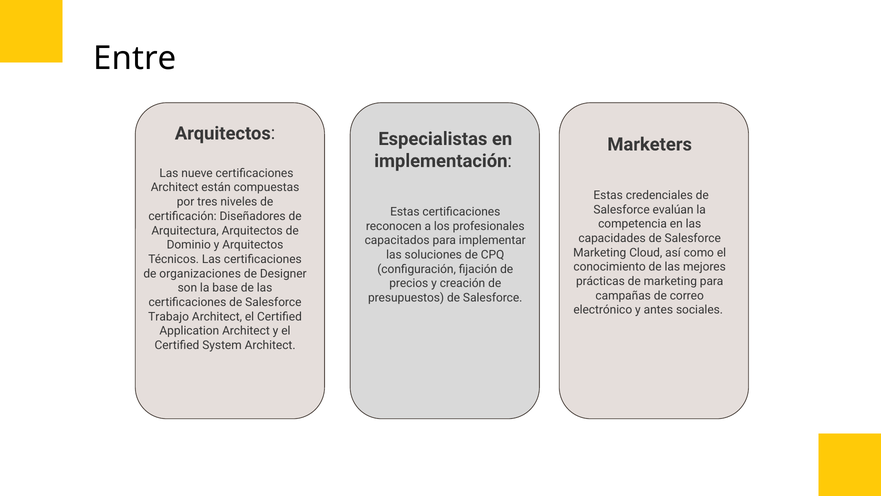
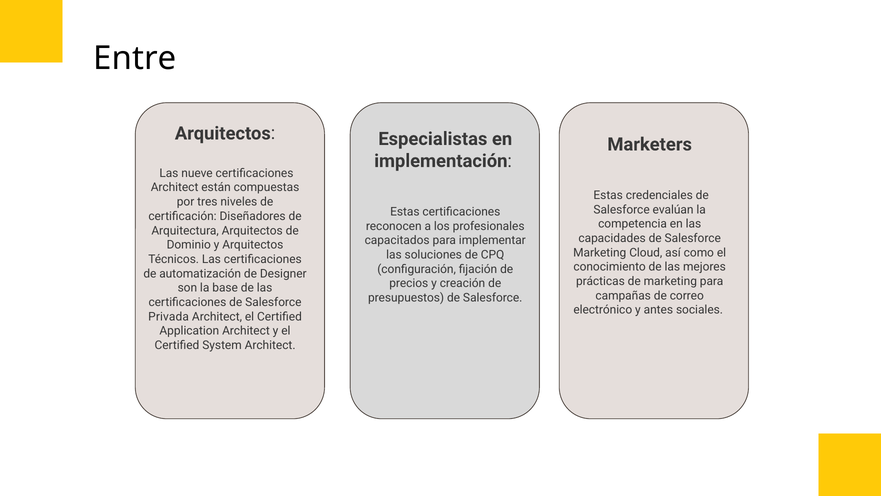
organizaciones: organizaciones -> automatización (200, 273)
Trabajo: Trabajo -> Privada (169, 316)
